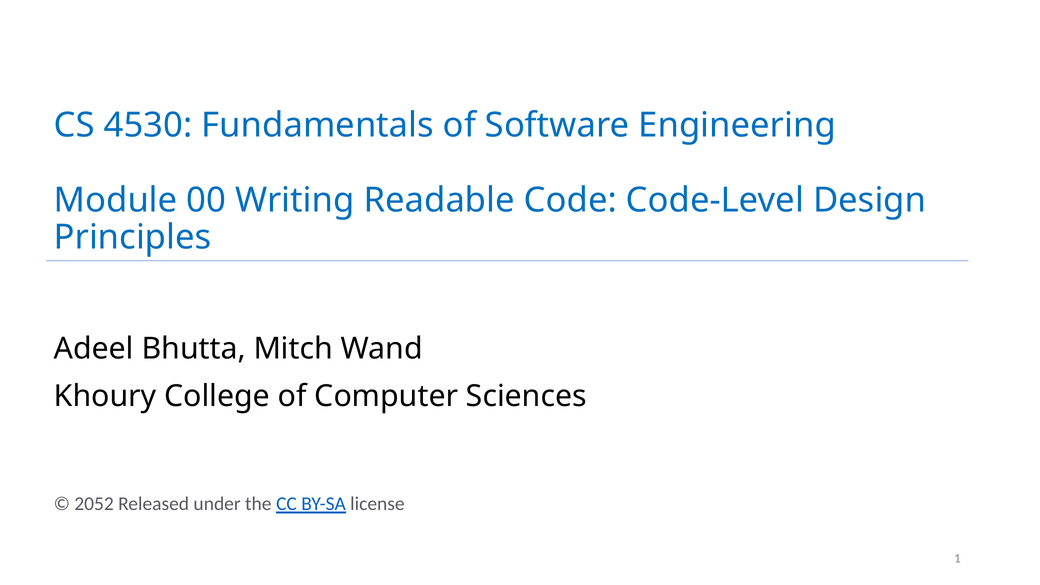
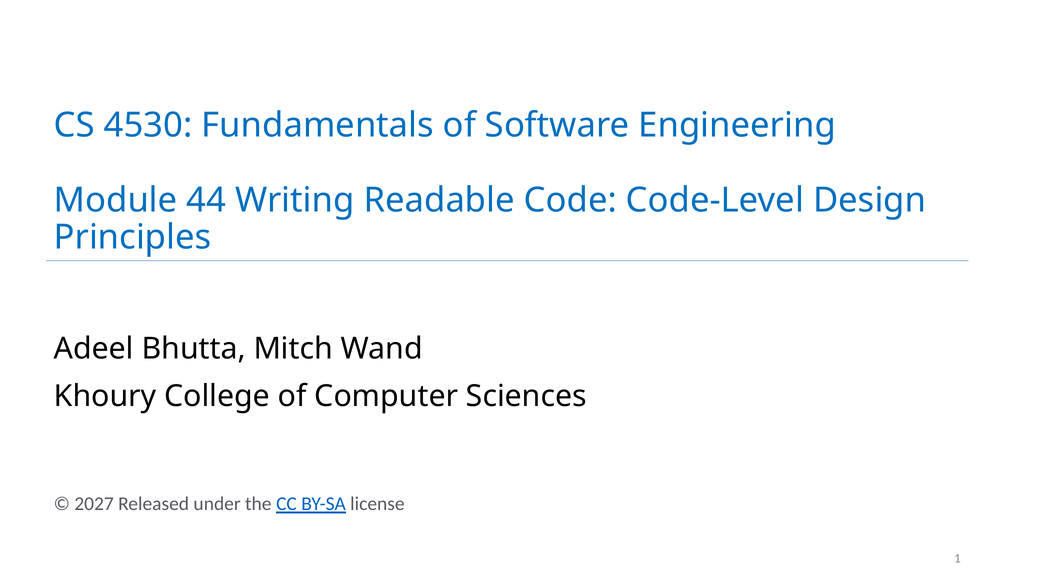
00: 00 -> 44 (206, 200)
2052: 2052 -> 2027 (94, 504)
